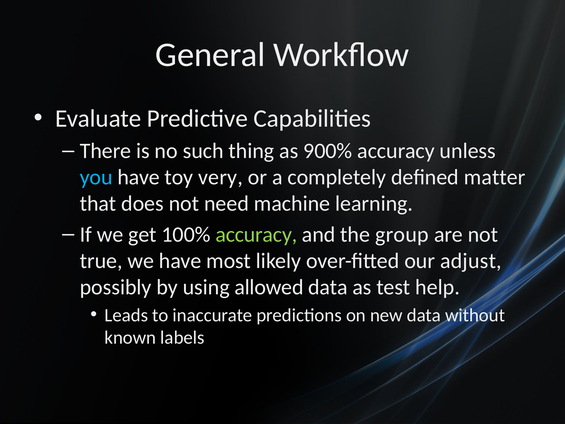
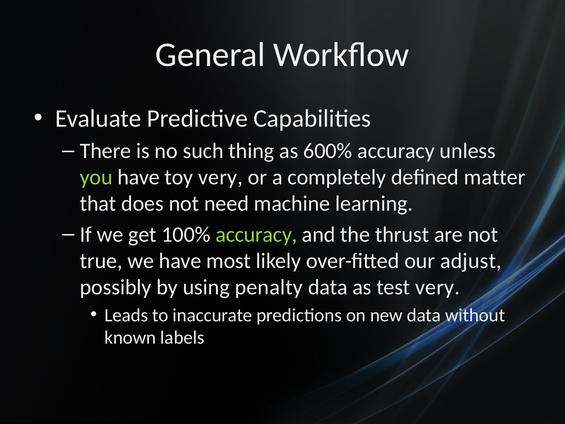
900%: 900% -> 600% (328, 151)
you colour: light blue -> light green (96, 177)
group: group -> thrust (402, 234)
allowed: allowed -> penalty (269, 287)
test help: help -> very (438, 287)
